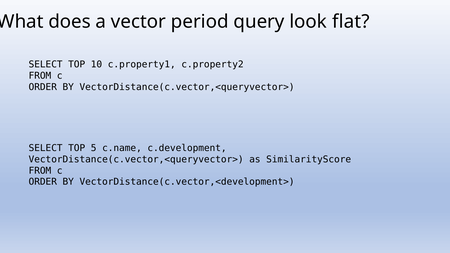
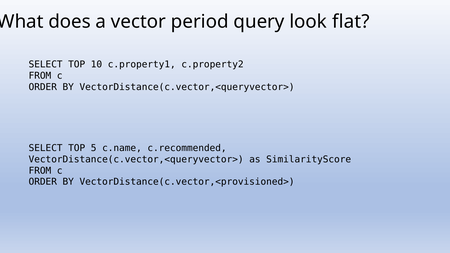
c.development: c.development -> c.recommended (187, 148)
VectorDistance(c.vector,<development>: VectorDistance(c.vector,<development> -> VectorDistance(c.vector,<provisioned> (187, 182)
